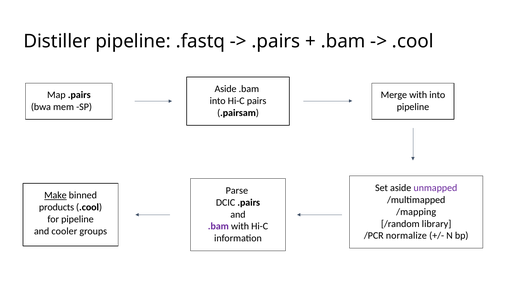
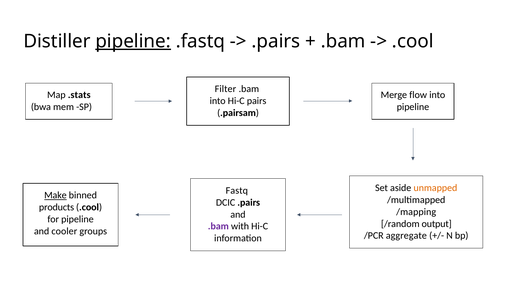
pipeline underline: none -> present (133, 41)
Aside: Aside -> Filter (225, 89)
Map .pairs: .pairs -> .stats (79, 95)
Merge with: with -> flow (418, 95)
unmapped colour: purple -> orange (435, 188)
Parse: Parse -> Fastq (237, 190)
library: library -> output (437, 224)
normalize: normalize -> aggregate (406, 235)
